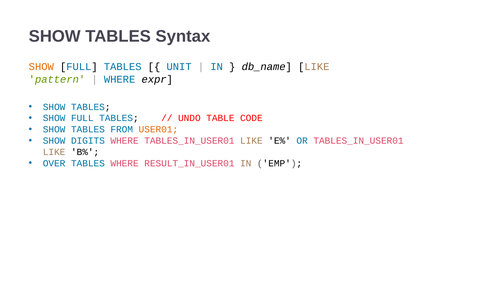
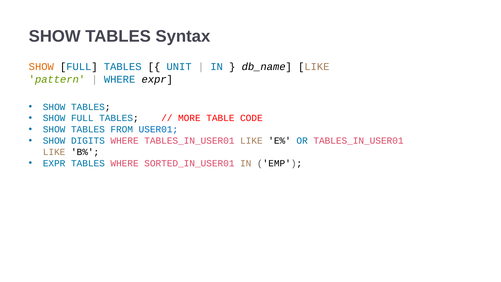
UNDO: UNDO -> MORE (189, 118)
USER01 colour: orange -> blue (158, 129)
OVER: OVER -> EXPR (54, 163)
RESULT_IN_USER01: RESULT_IN_USER01 -> SORTED_IN_USER01 (189, 163)
